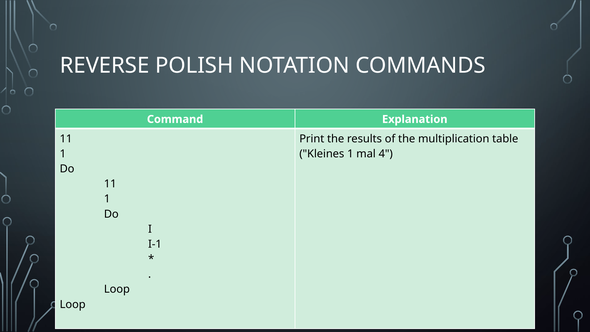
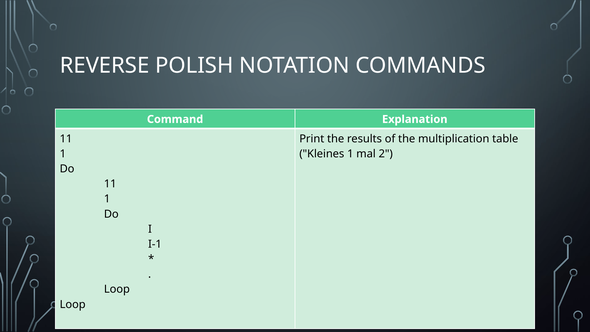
4: 4 -> 2 (386, 154)
